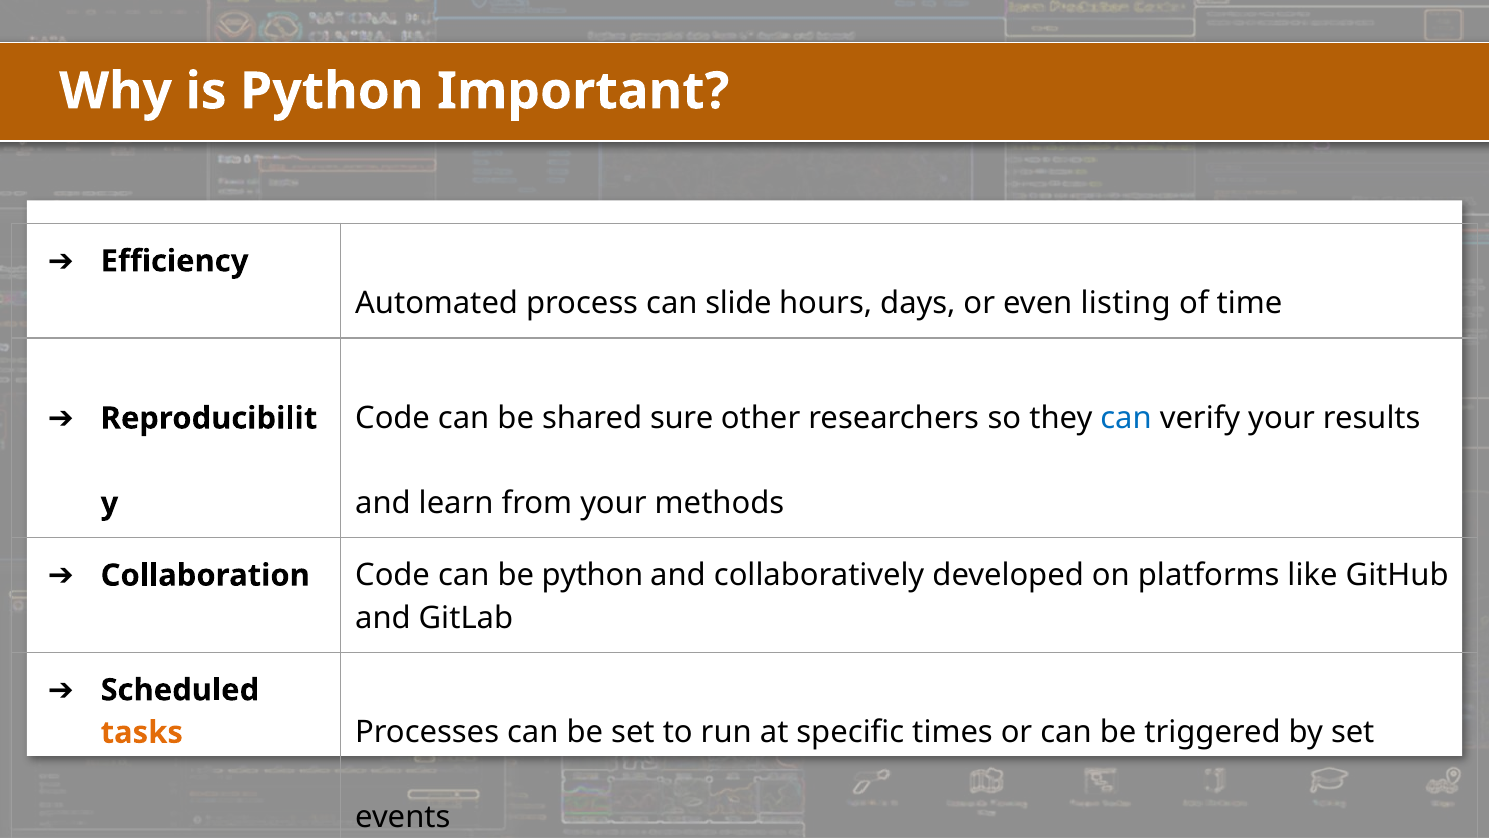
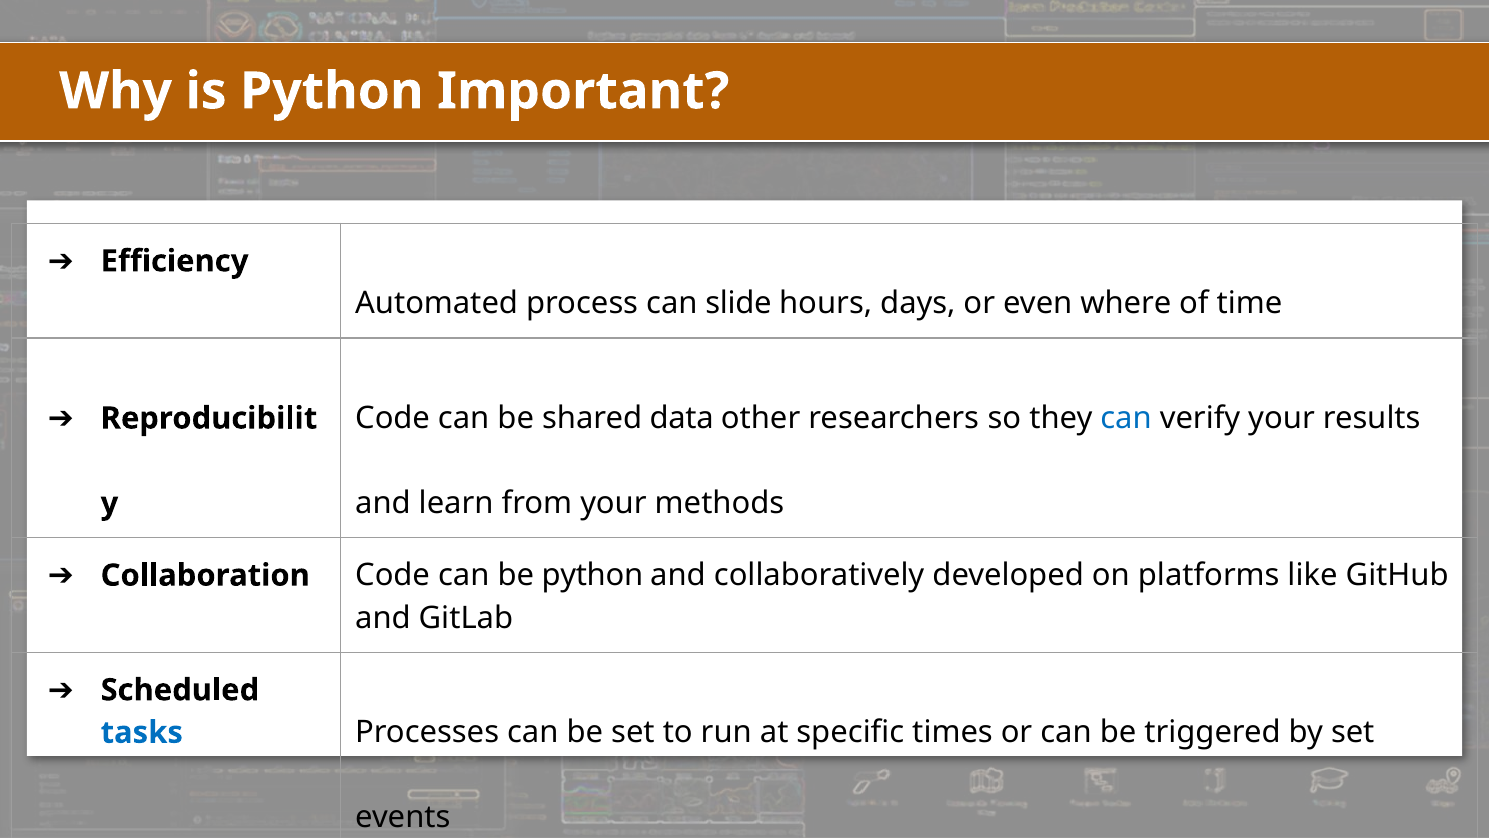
listing: listing -> where (1126, 304)
sure: sure -> data (682, 418)
tasks colour: orange -> blue (142, 732)
